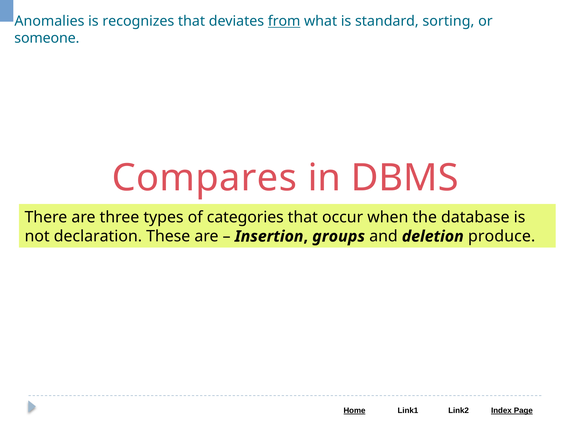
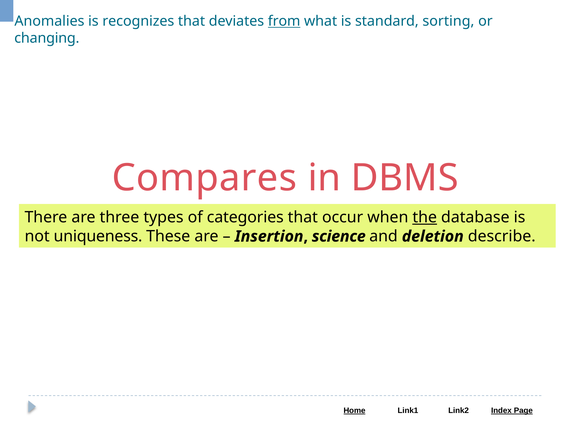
someone: someone -> changing (47, 38)
the underline: none -> present (425, 218)
declaration: declaration -> uniqueness (98, 237)
groups: groups -> science (339, 237)
produce: produce -> describe (502, 237)
